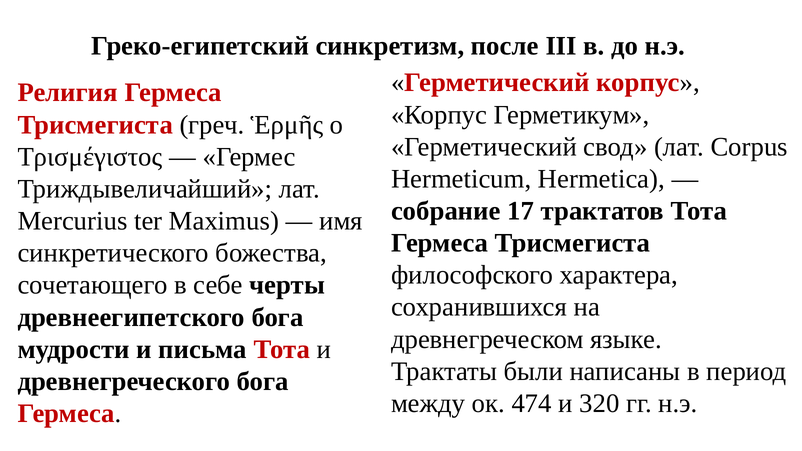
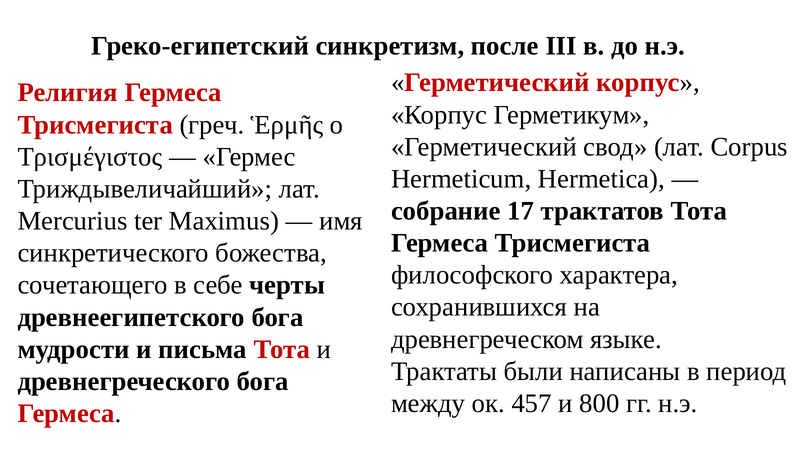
474: 474 -> 457 (532, 404)
320: 320 -> 800 (599, 404)
